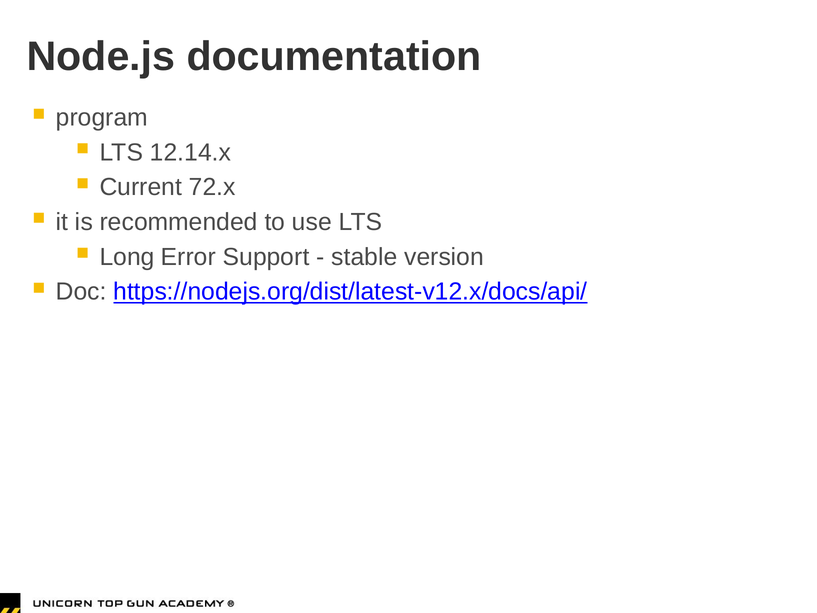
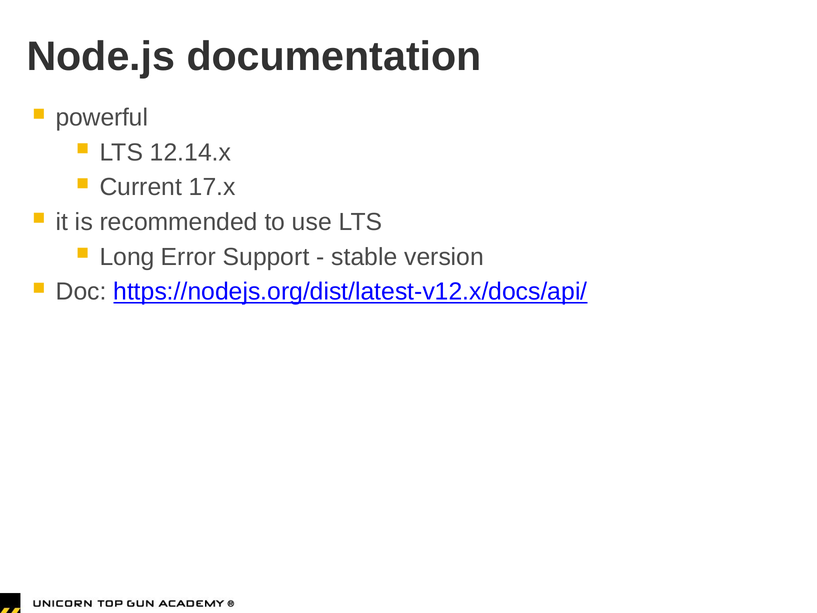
program: program -> powerful (102, 118)
72.x: 72.x -> 17.x (212, 187)
